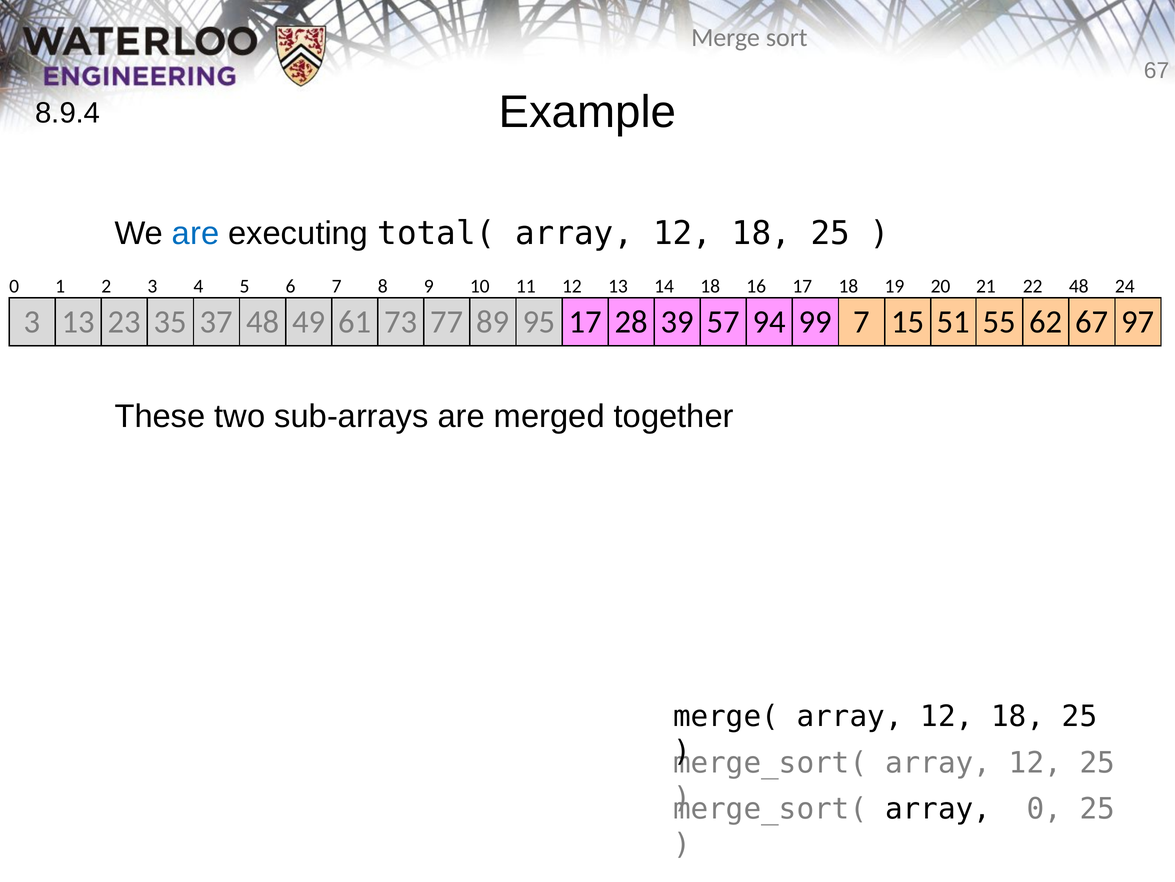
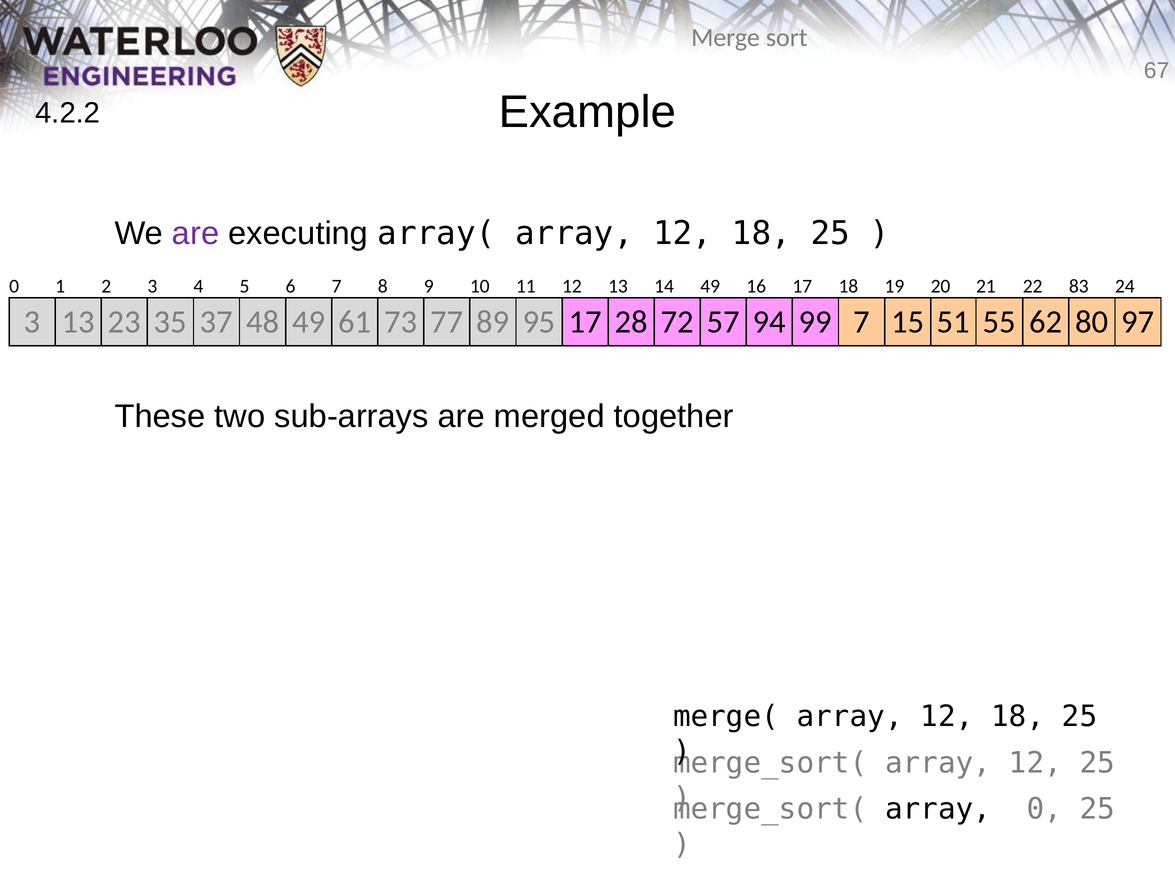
8.9.4: 8.9.4 -> 4.2.2 (68, 113)
are colour: blue -> purple (196, 233)
total(: total( -> array( (436, 233)
14 18: 18 -> 49 (710, 286)
22 48: 48 -> 83 (1079, 286)
39: 39 -> 72 (677, 322)
62 67: 67 -> 80 (1092, 322)
